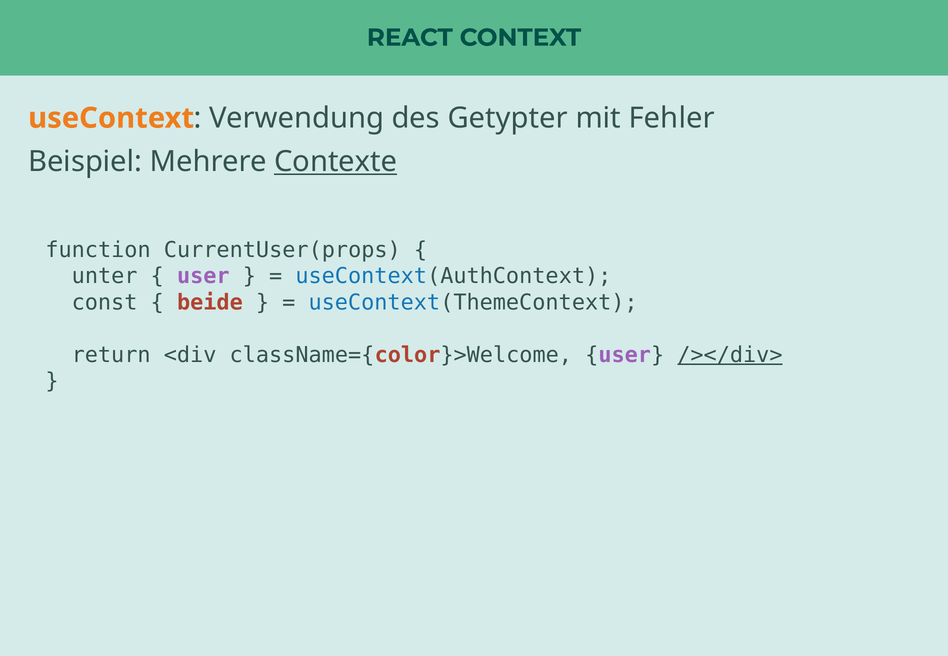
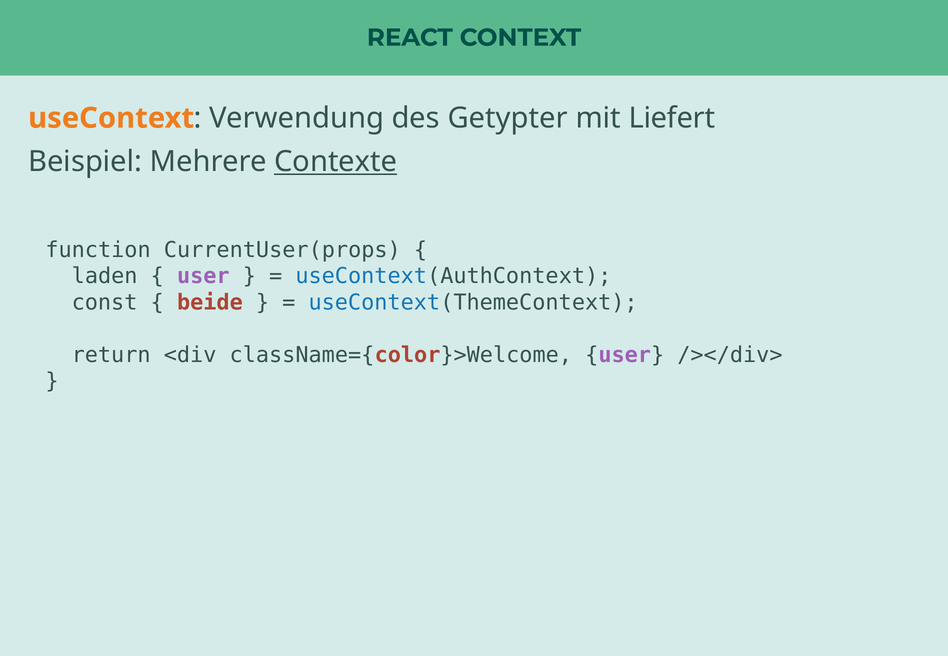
Fehler: Fehler -> Liefert (672, 118)
unter: unter -> laden (105, 276)
/></div> underline: present -> none (730, 355)
